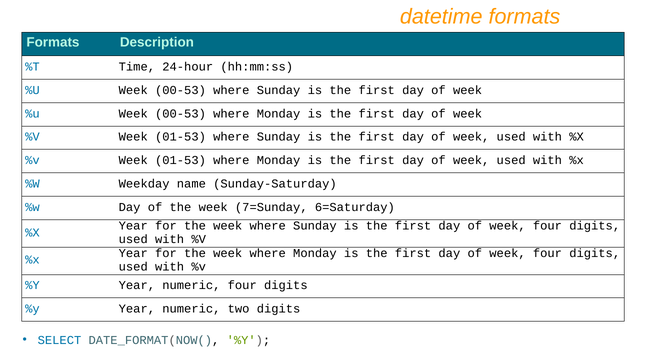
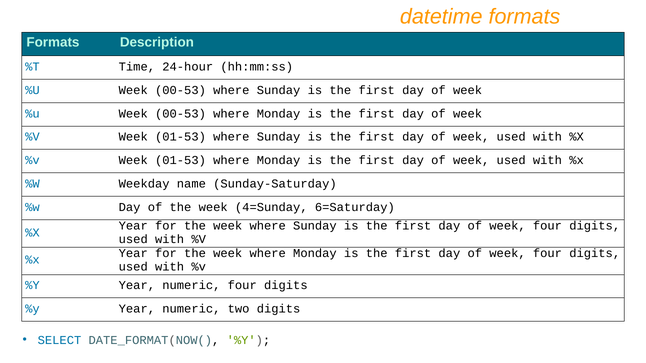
7=Sunday: 7=Sunday -> 4=Sunday (271, 207)
